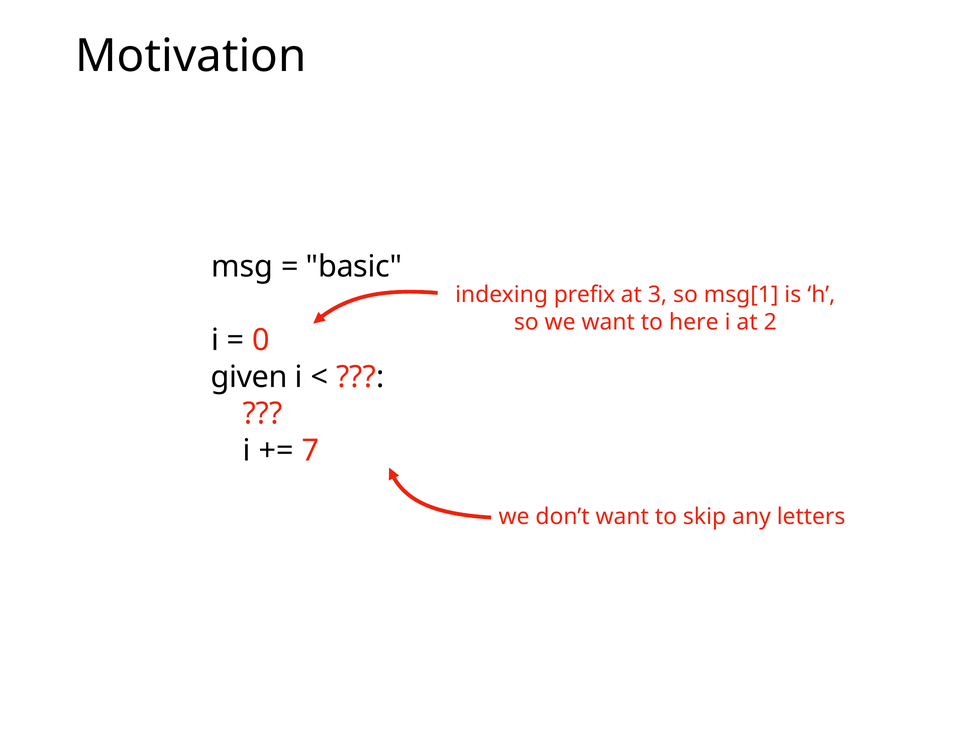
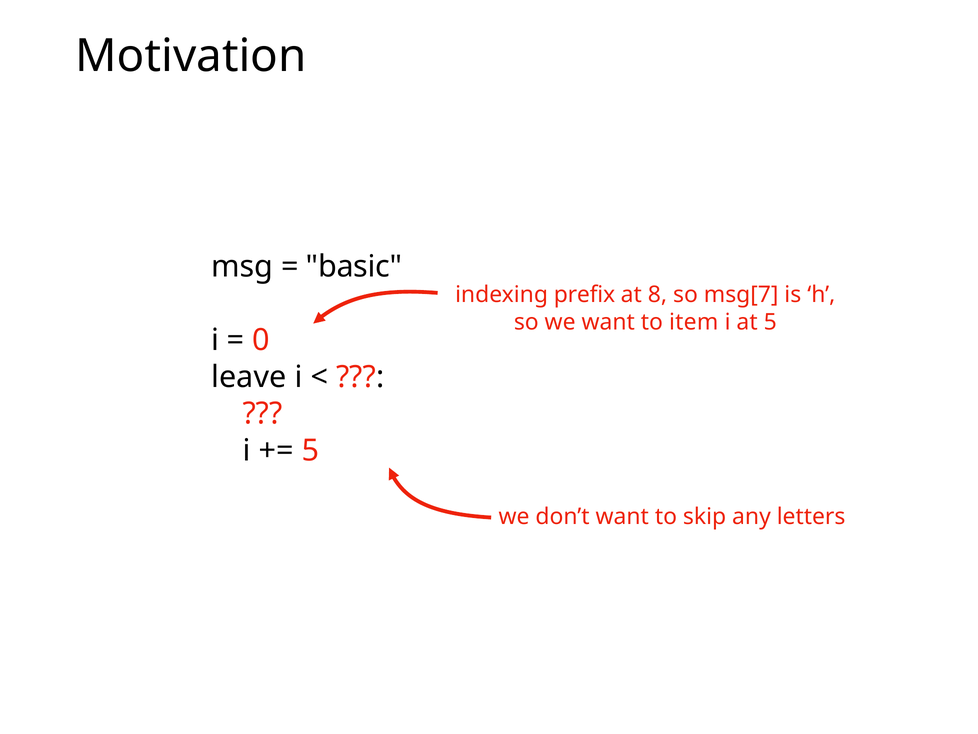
3: 3 -> 8 (657, 294)
msg[1: msg[1 -> msg[7 (741, 294)
here: here -> item (694, 322)
at 2: 2 -> 5 (770, 322)
given: given -> leave (249, 377)
7: 7 -> 5 (310, 450)
